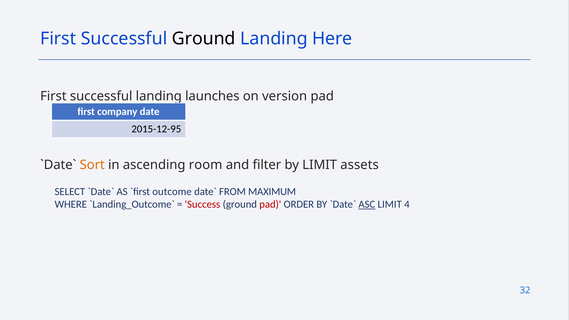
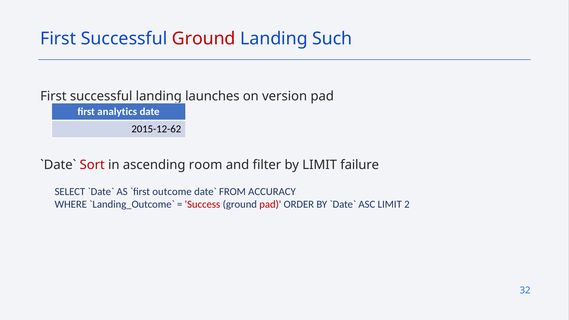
Ground colour: black -> red (204, 39)
Here: Here -> Such (332, 39)
company: company -> analytics (117, 112)
2015-12-95: 2015-12-95 -> 2015-12-62 (156, 129)
Sort colour: orange -> red (92, 165)
assets: assets -> failure (360, 165)
MAXIMUM: MAXIMUM -> ACCURACY (272, 192)
ASC underline: present -> none (367, 204)
4: 4 -> 2 (407, 204)
